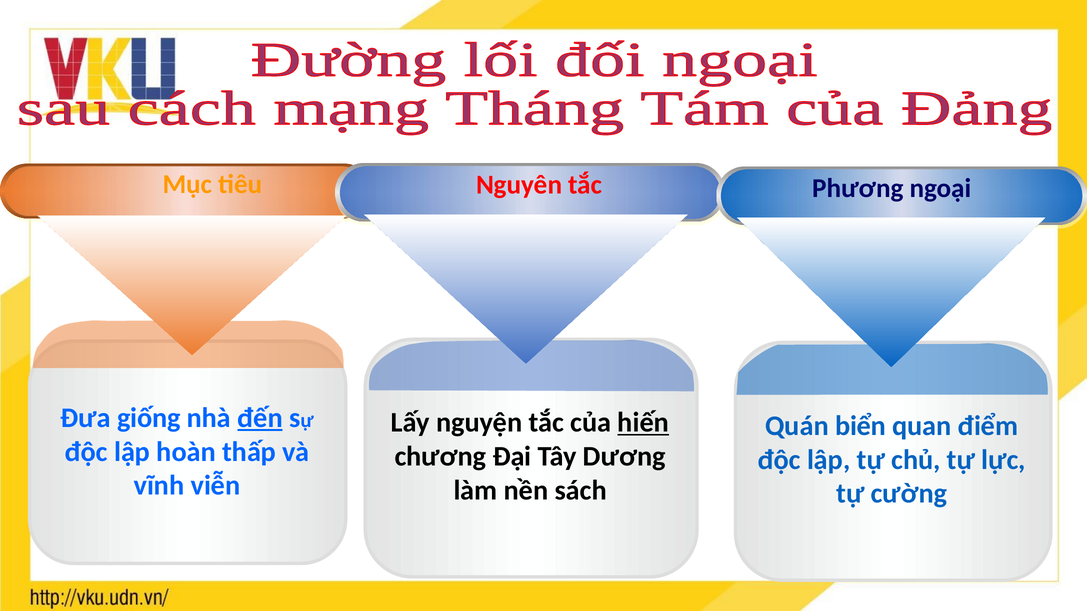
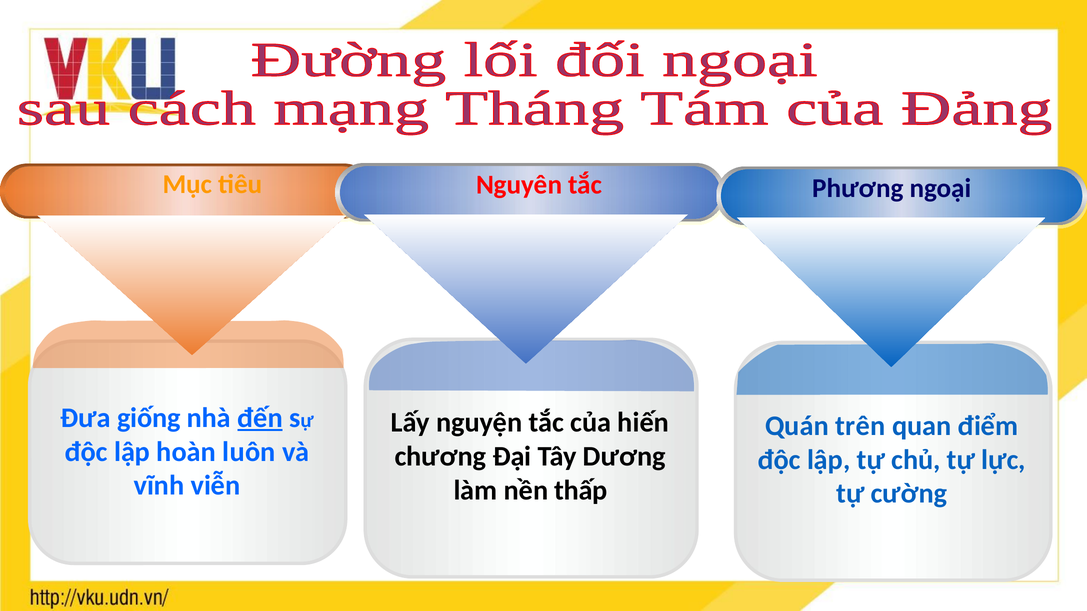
hiến underline: present -> none (643, 423)
biển: biển -> trên (860, 426)
thấp: thấp -> luôn (249, 452)
sách: sách -> thấp (581, 491)
